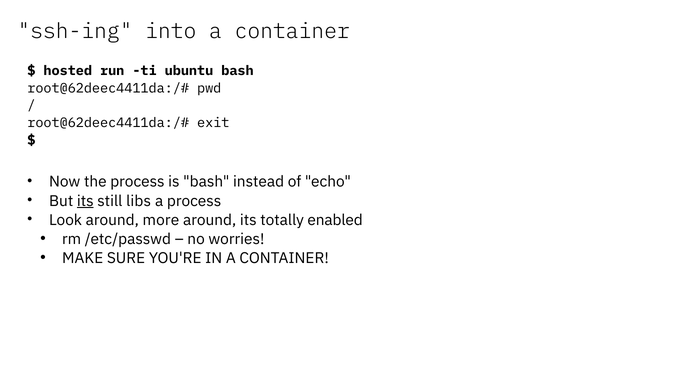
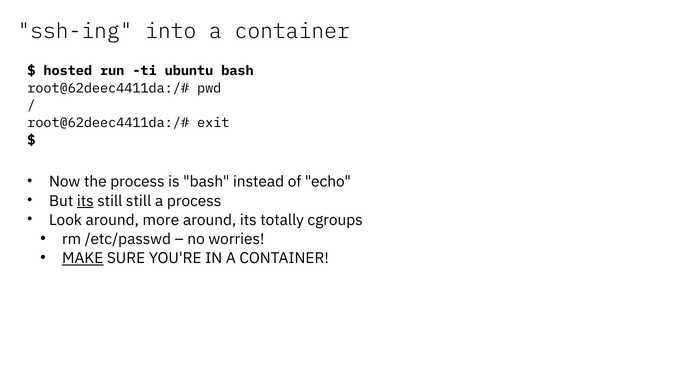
still libs: libs -> still (139, 201)
enabled: enabled -> cgroups (335, 220)
MAKE underline: none -> present (83, 258)
